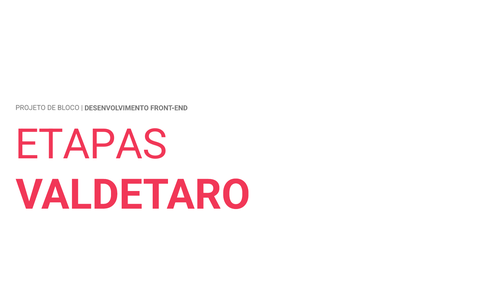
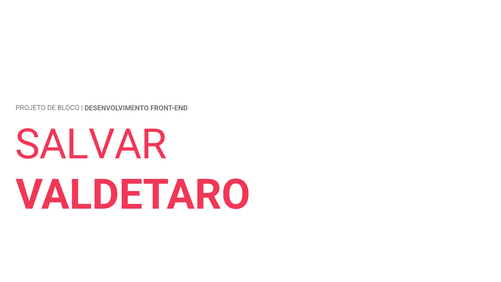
ETAPAS: ETAPAS -> SALVAR (91, 145)
